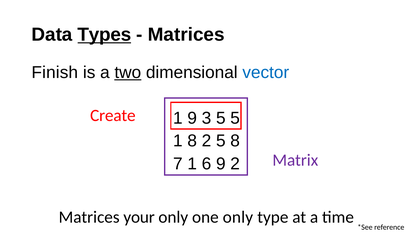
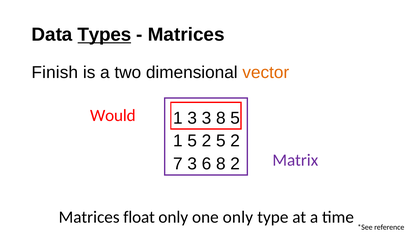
two underline: present -> none (128, 73)
vector colour: blue -> orange (266, 73)
Create: Create -> Would (113, 116)
1 9: 9 -> 3 (192, 118)
3 5: 5 -> 8 (221, 118)
1 8: 8 -> 5 (192, 141)
2 5 8: 8 -> 2 (235, 141)
7 1: 1 -> 3 (192, 164)
6 9: 9 -> 8 (221, 164)
your: your -> float (139, 218)
